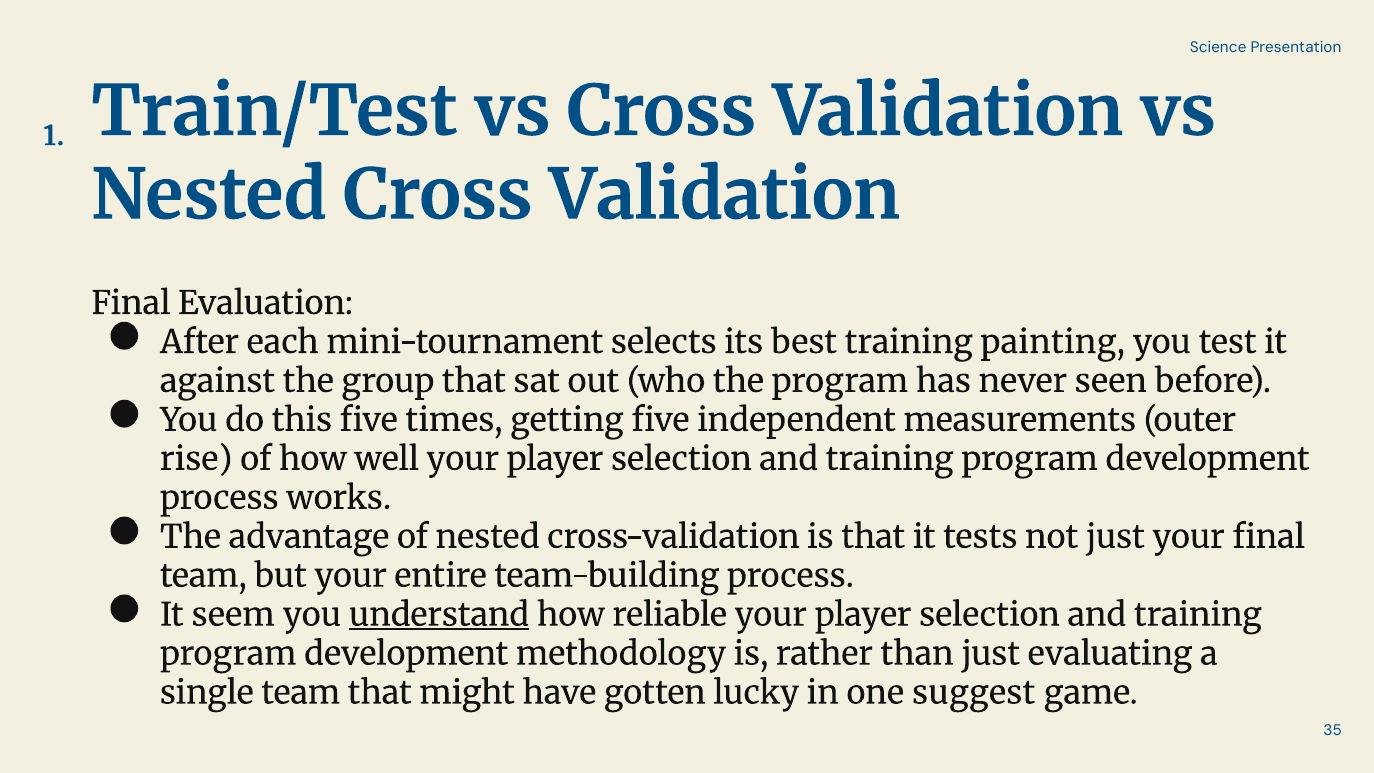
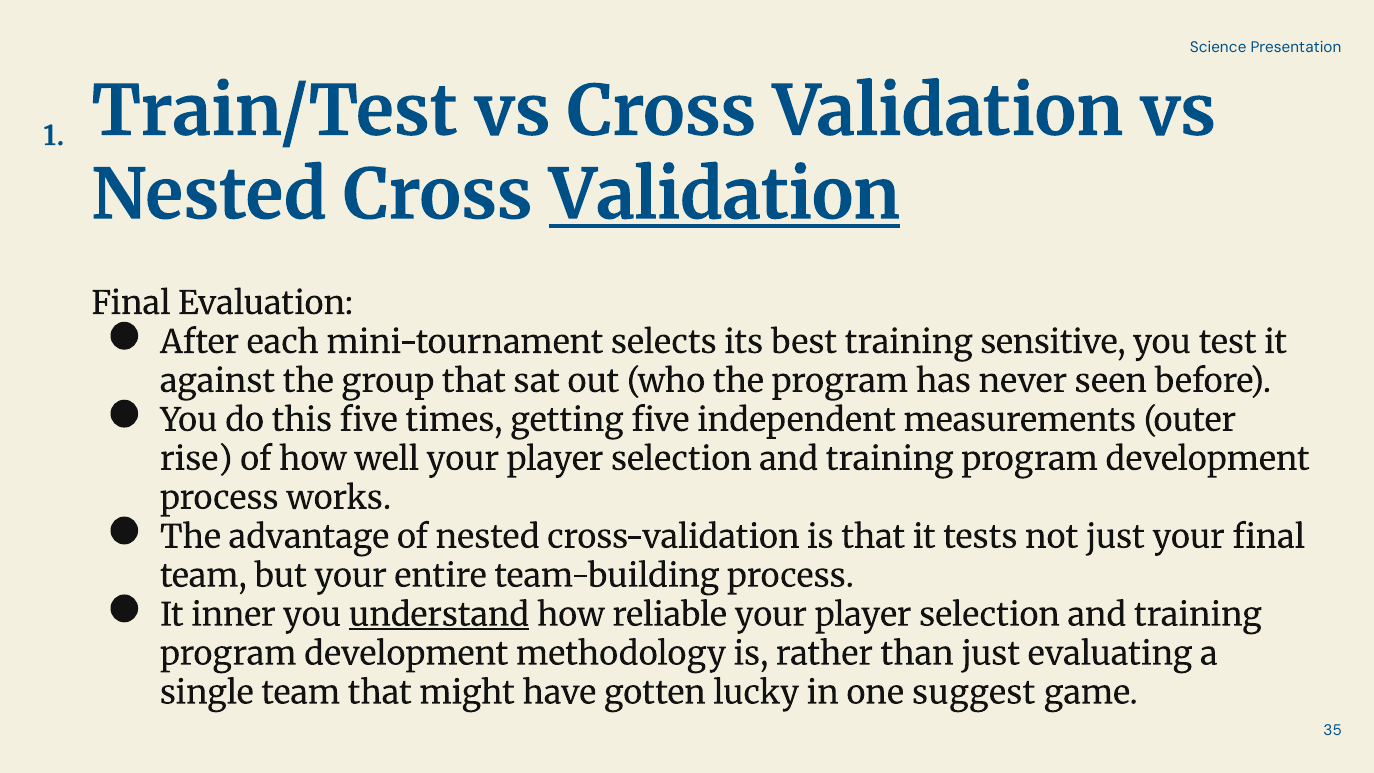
Validation underline: none -> present (725, 196)
painting: painting -> sensitive (1053, 342)
seem: seem -> inner (233, 615)
